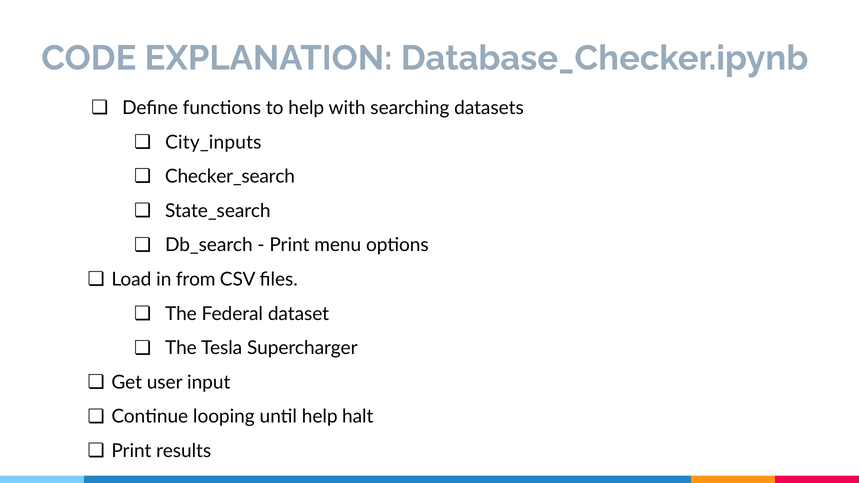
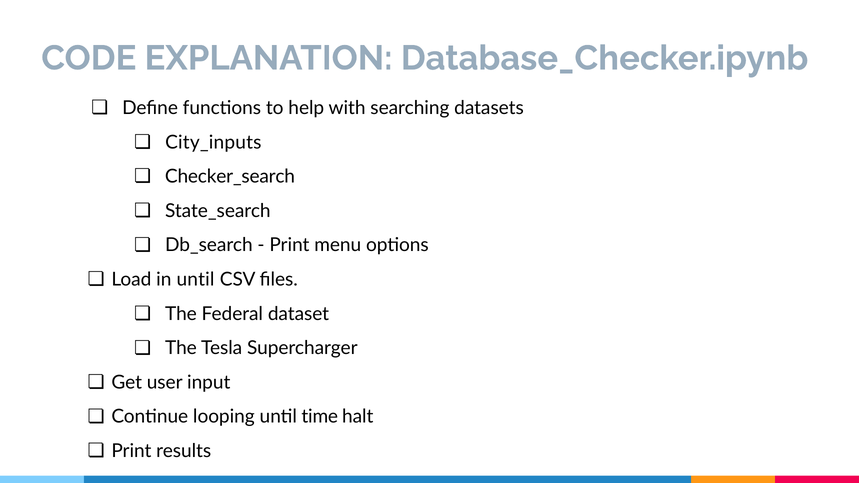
in from: from -> until (196, 280)
until help: help -> time (320, 417)
